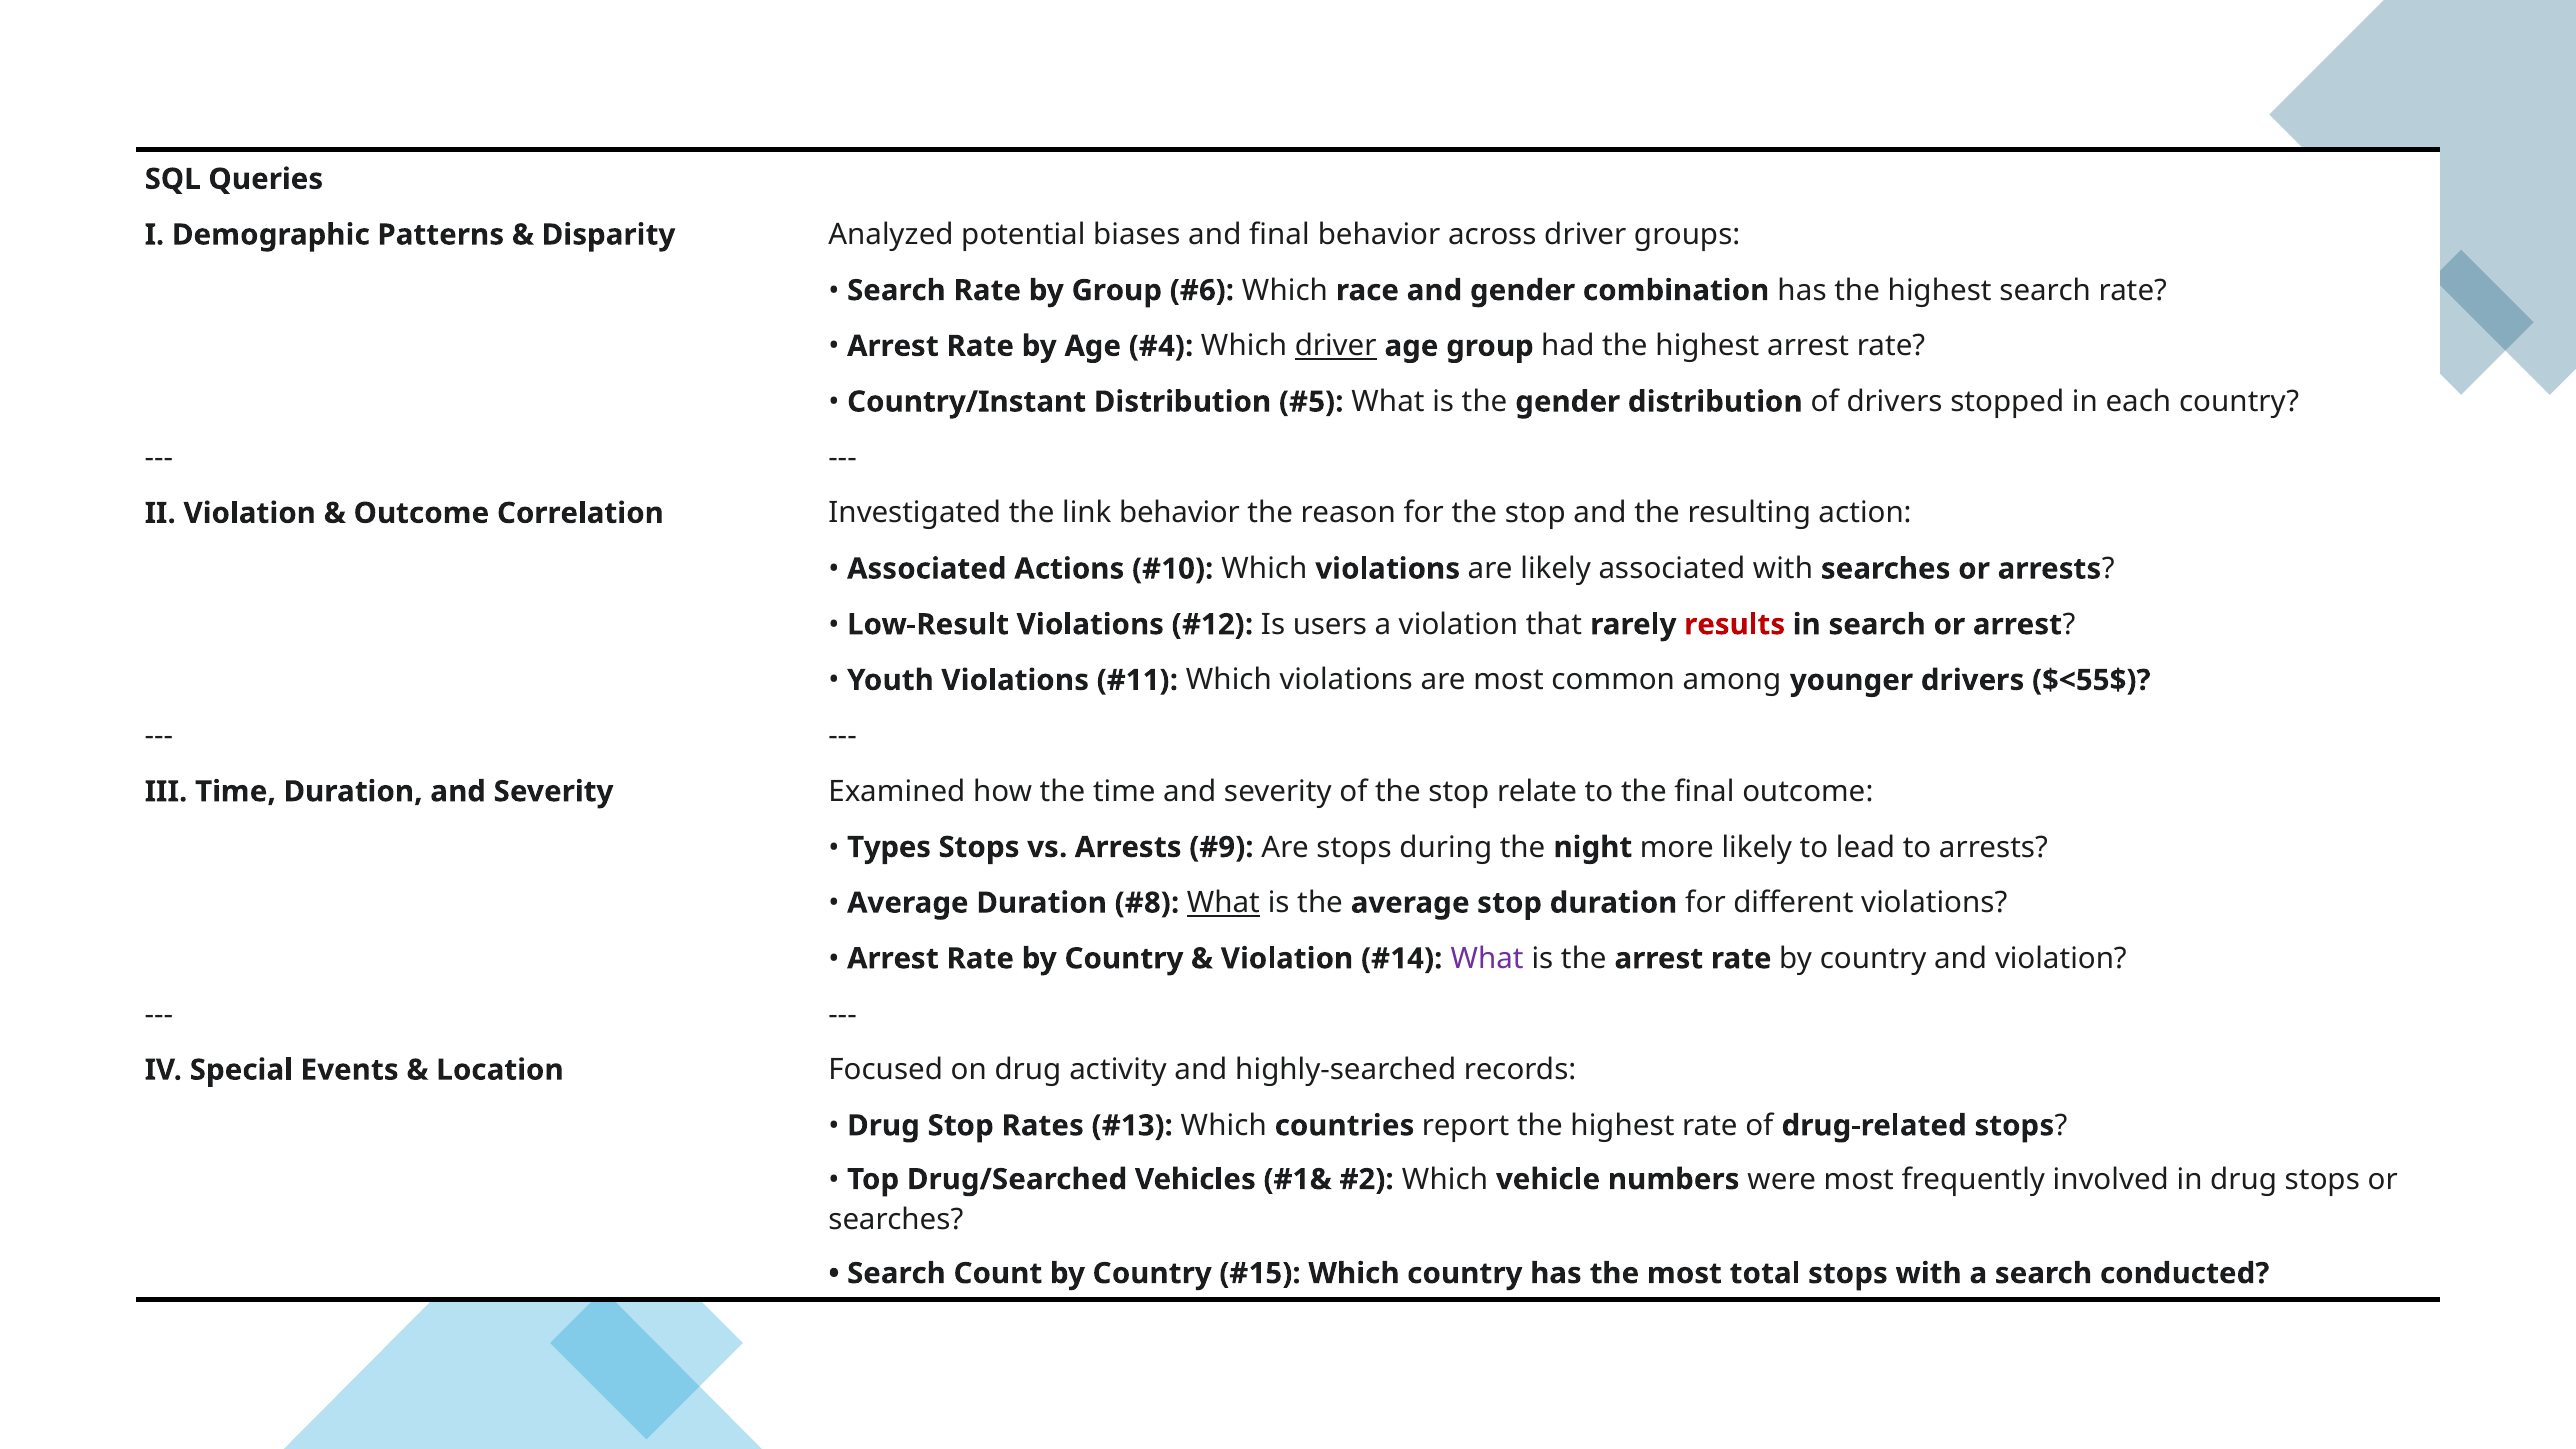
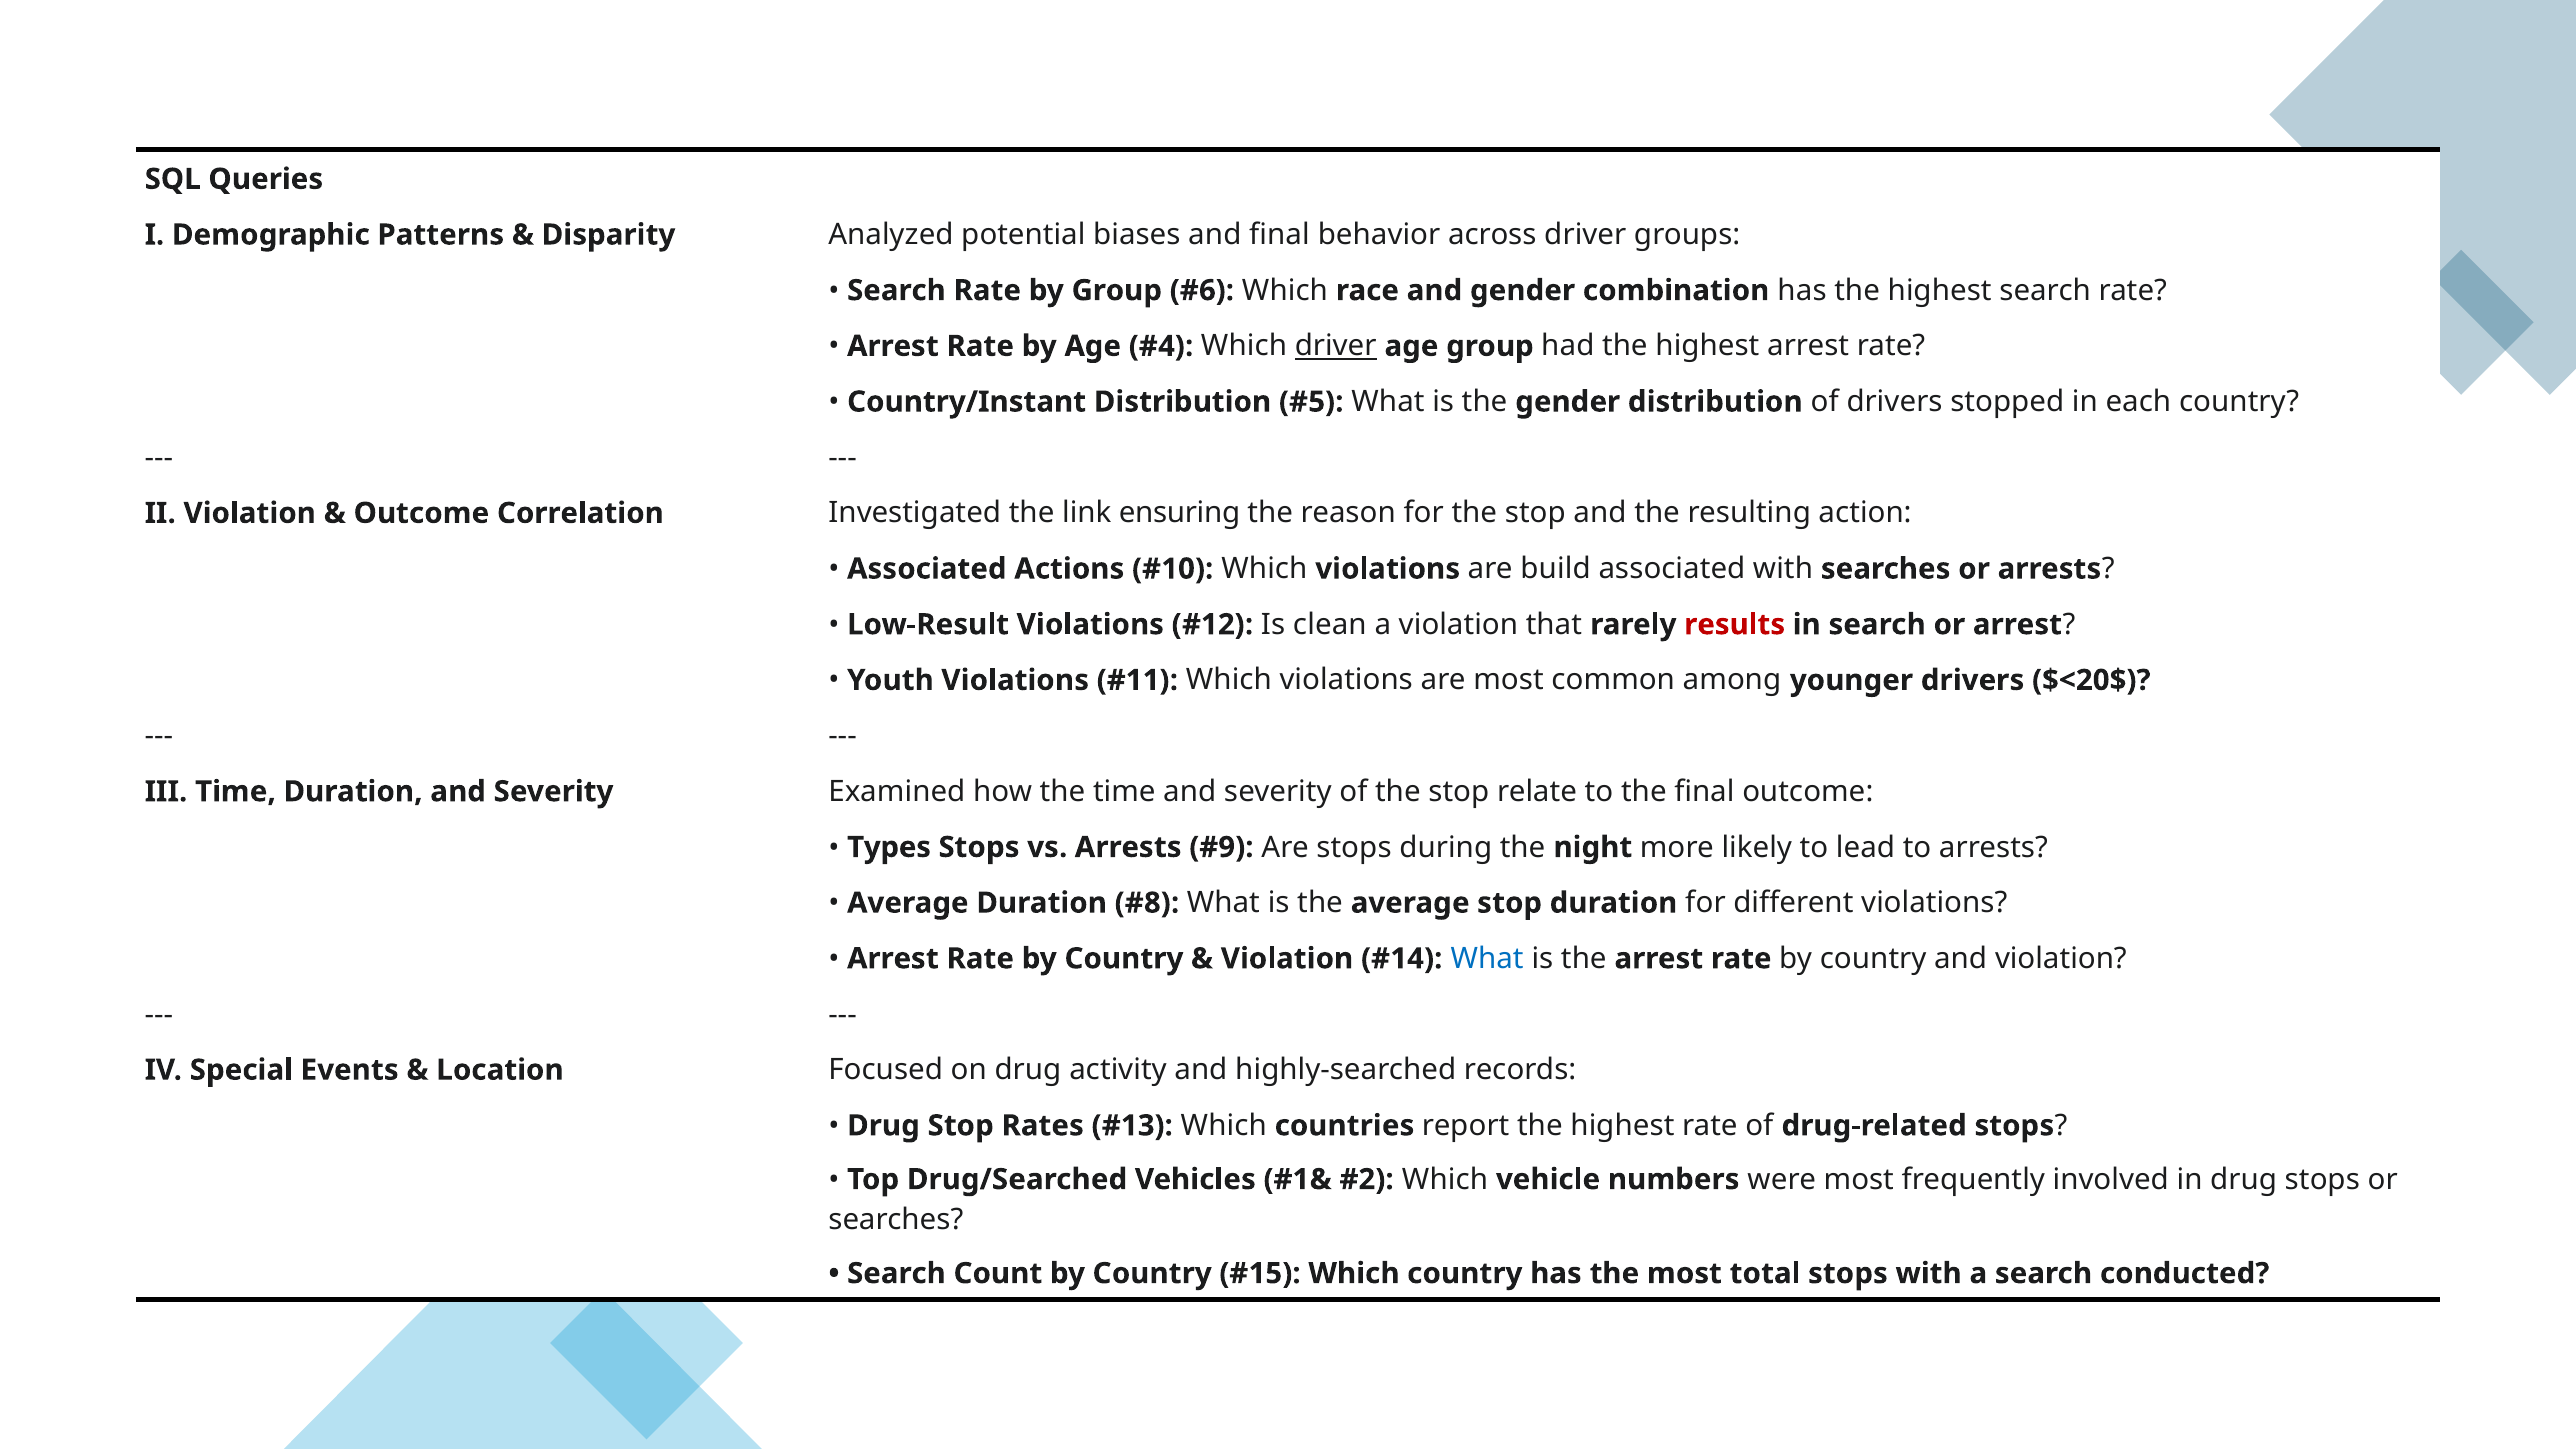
link behavior: behavior -> ensuring (1179, 513)
are likely: likely -> build (1556, 569)
users: users -> clean (1330, 625)
$<55$: $<55$ -> $<20$ (2091, 680)
What underline: present -> none (1223, 903)
What colour: purple -> blue (1487, 959)
